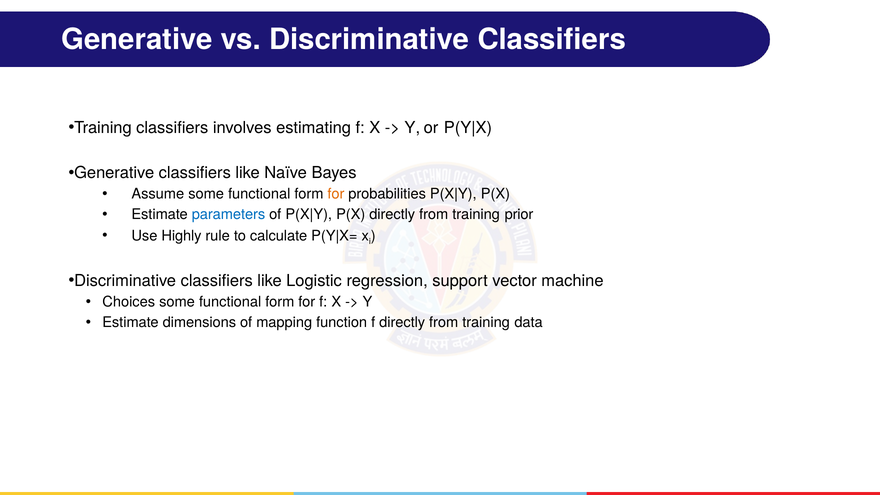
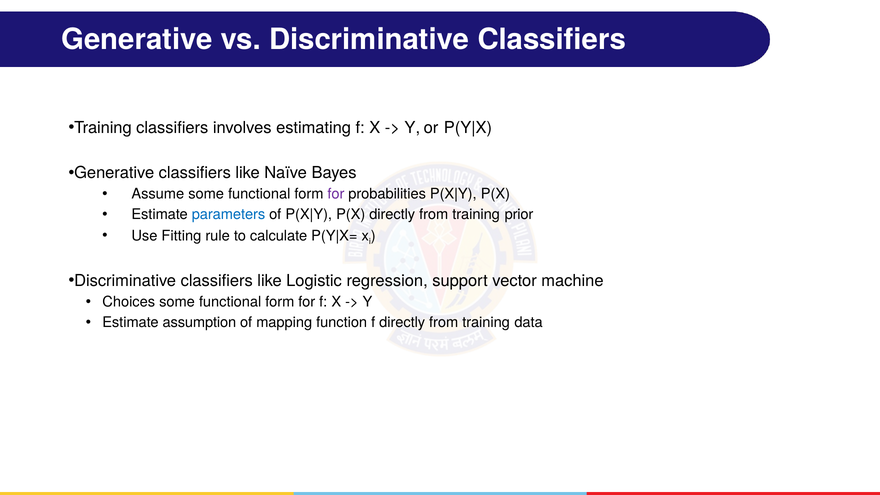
for colour: orange -> purple (336, 194)
Highly: Highly -> Fitting (181, 236)
dimensions: dimensions -> assumption (199, 322)
